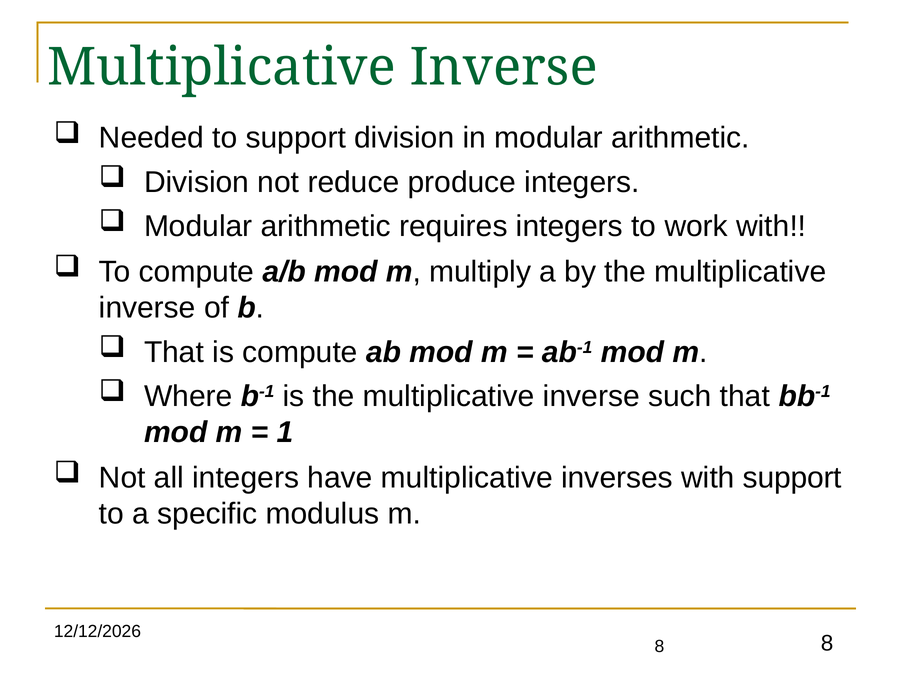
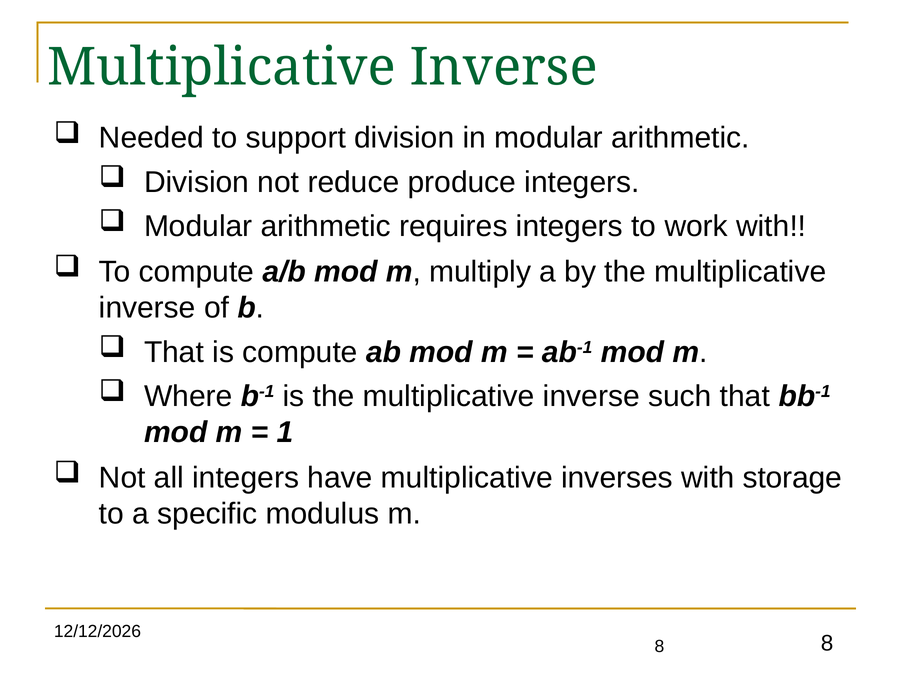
with support: support -> storage (792, 478)
